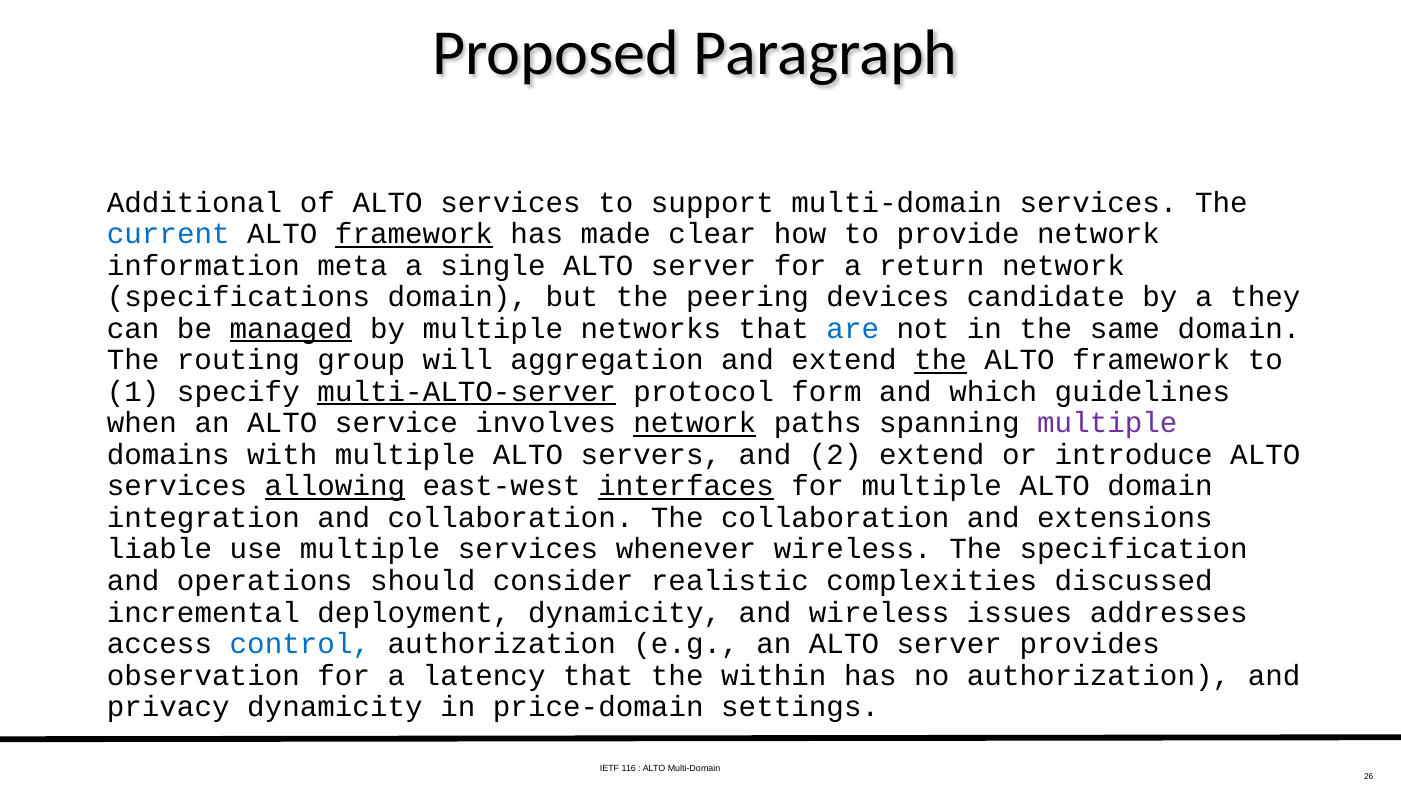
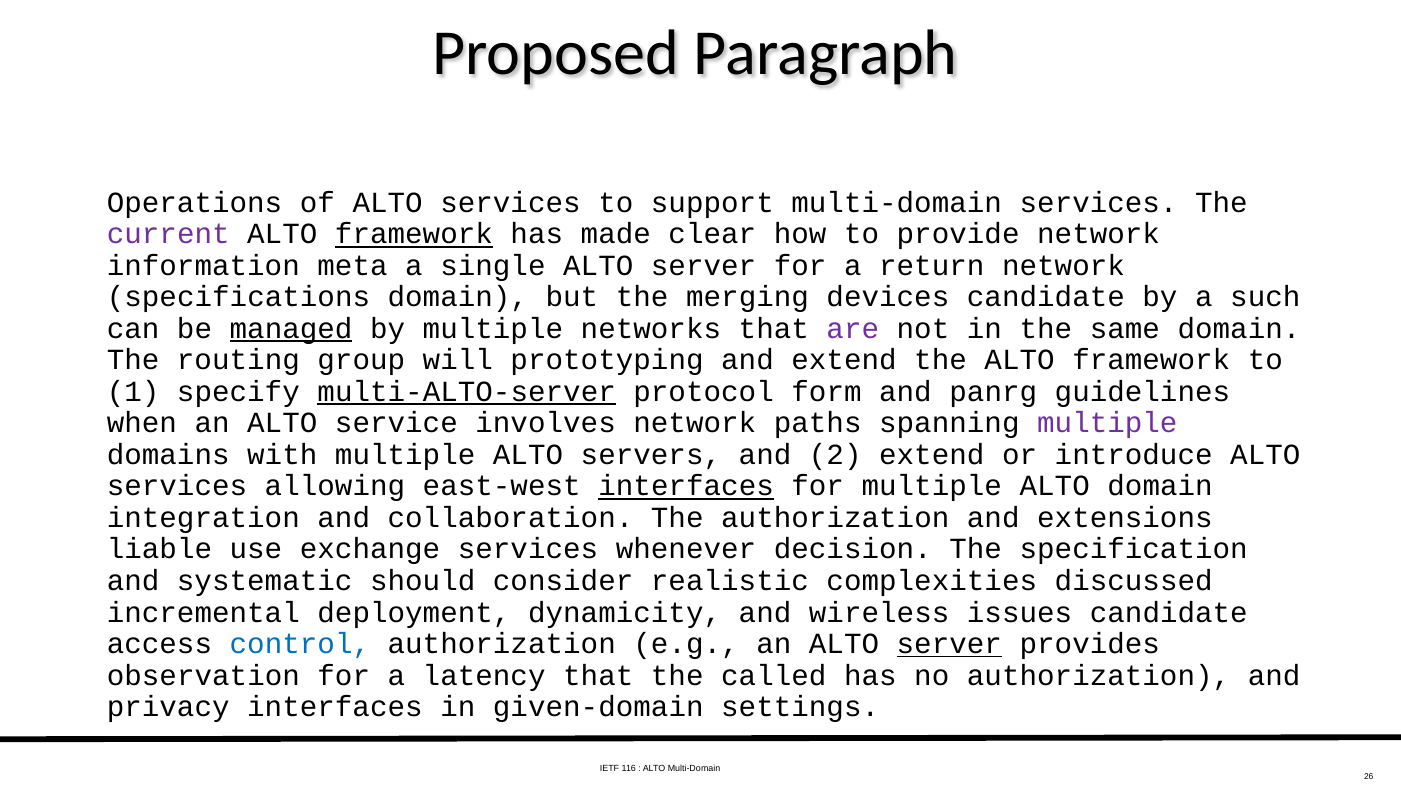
Additional: Additional -> Operations (195, 203)
current colour: blue -> purple (168, 234)
peering: peering -> merging (748, 297)
they: they -> such (1265, 297)
are colour: blue -> purple (853, 329)
aggregation: aggregation -> prototyping (607, 360)
the underline: present -> none (941, 360)
which: which -> panrg (993, 392)
network underline: present -> none (695, 423)
allowing underline: present -> none (335, 486)
The collaboration: collaboration -> authorization (835, 518)
use multiple: multiple -> exchange (370, 549)
whenever wireless: wireless -> decision (853, 549)
operations: operations -> systematic (265, 581)
issues addresses: addresses -> candidate (1169, 612)
server underline: none -> present (949, 644)
within: within -> called (774, 675)
privacy dynamicity: dynamicity -> interfaces (335, 707)
price-domain: price-domain -> given-domain (598, 707)
